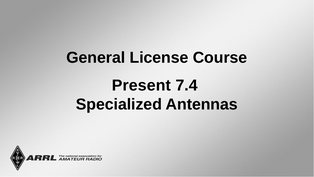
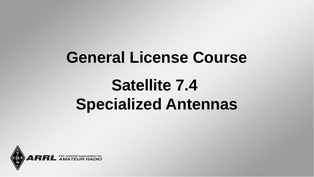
Present: Present -> Satellite (142, 85)
